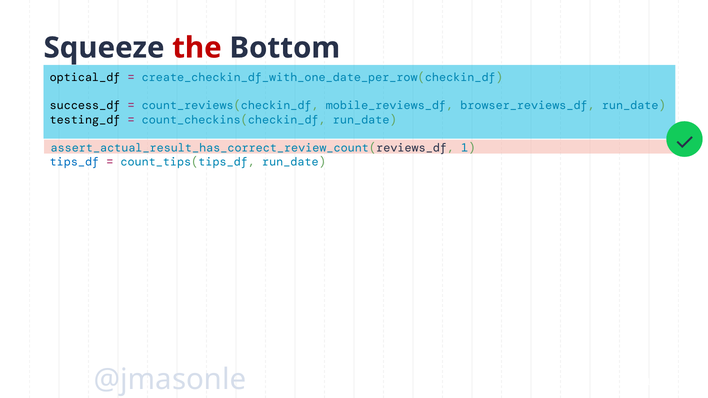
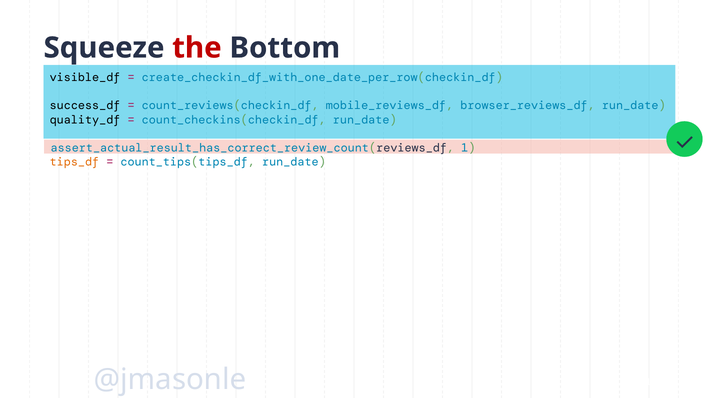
optical_df: optical_df -> visible_df (85, 77)
testing_df: testing_df -> quality_df (85, 120)
tips_df colour: blue -> orange (74, 162)
